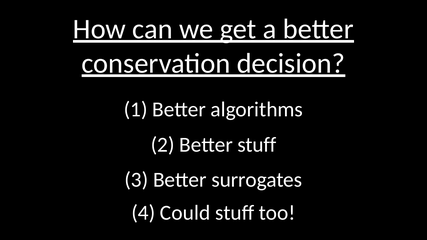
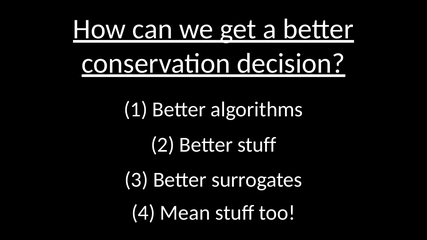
Could: Could -> Mean (185, 213)
